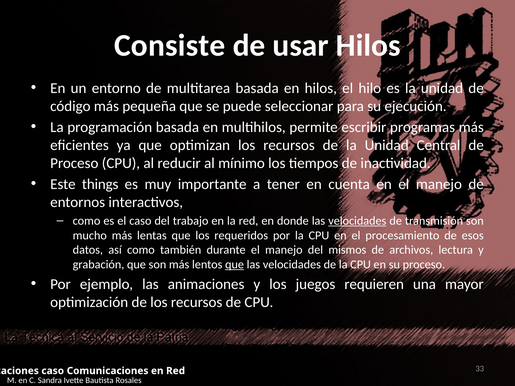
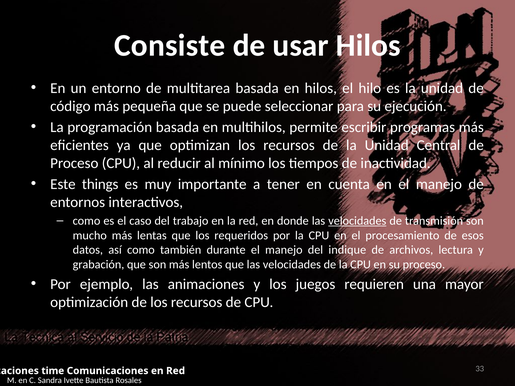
mismos: mismos -> indique (347, 250)
que underline: present -> none (235, 265)
caso: caso -> time (53, 371)
